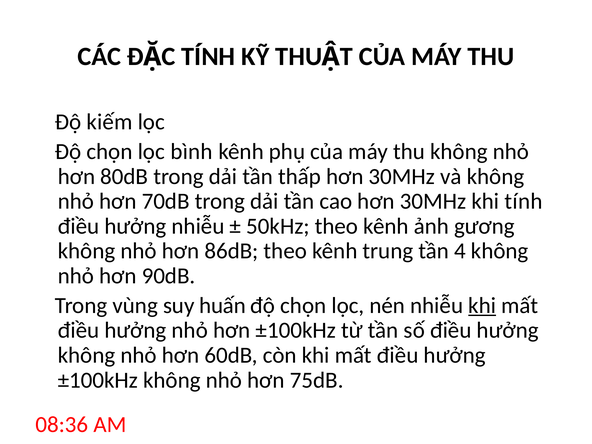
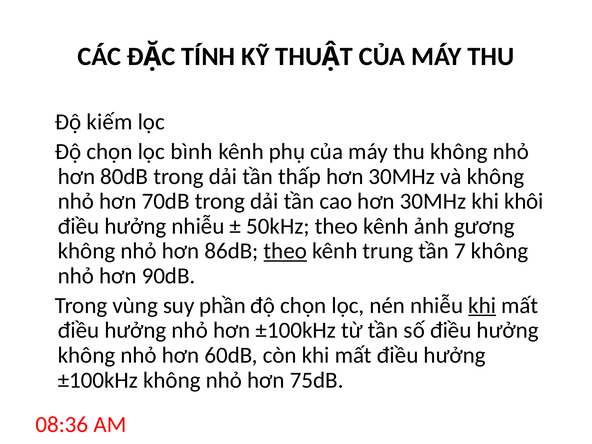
khi tính: tính -> khôi (524, 201)
theo underline: none -> present (285, 251)
4: 4 -> 7 (460, 251)
huấn: huấn -> phần (223, 306)
